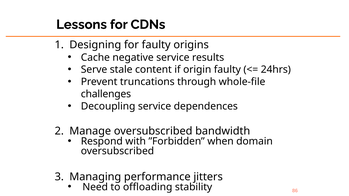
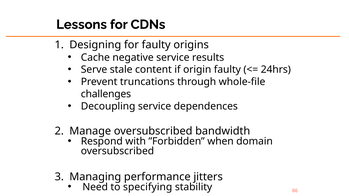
offloading: offloading -> specifying (148, 187)
